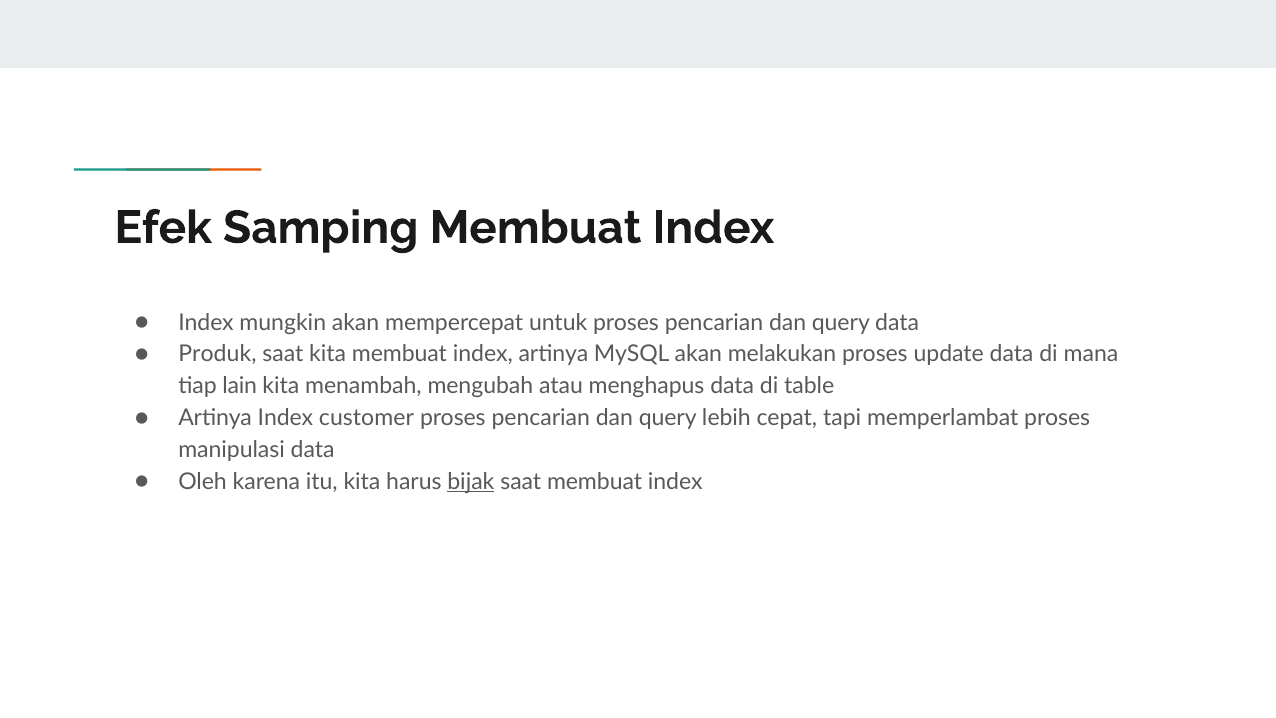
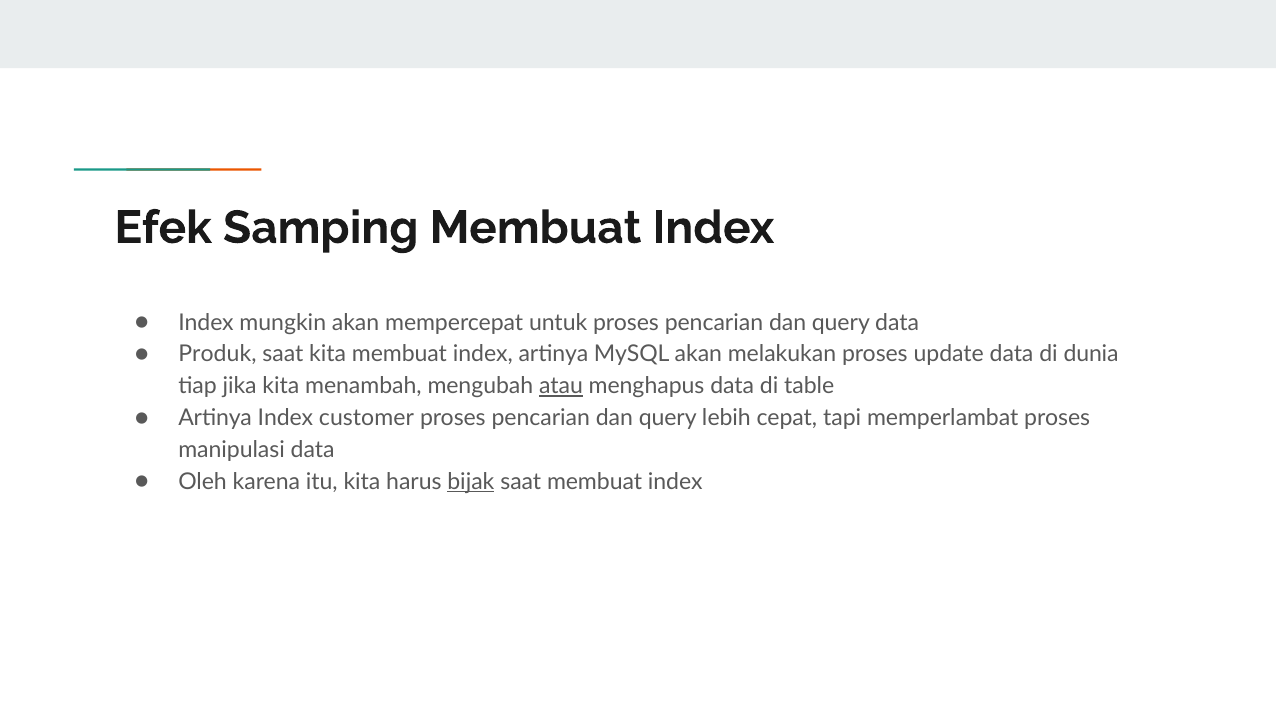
mana: mana -> dunia (1091, 354)
lain: lain -> jika (240, 386)
atau underline: none -> present (561, 386)
